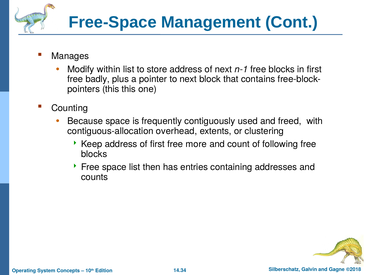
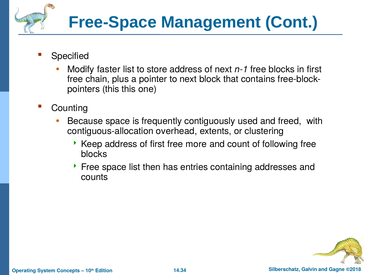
Manages: Manages -> Specified (70, 56)
within: within -> faster (109, 69)
badly: badly -> chain (98, 79)
